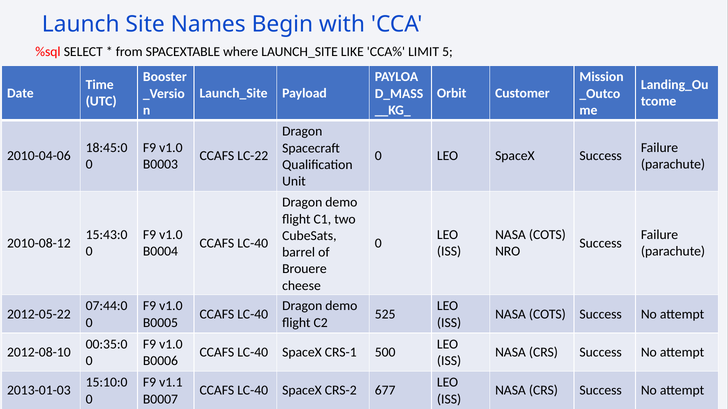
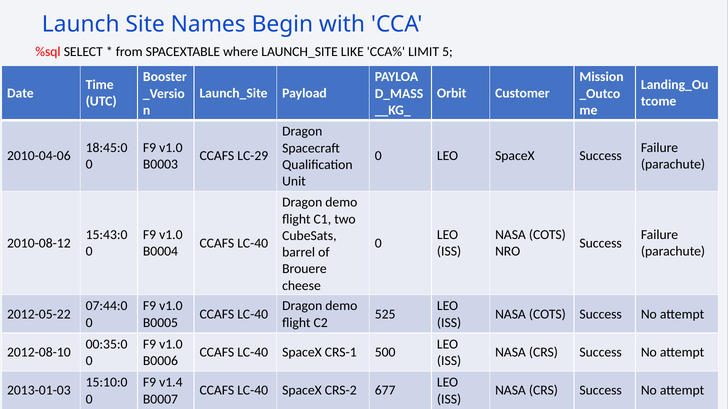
LC-22: LC-22 -> LC-29 (253, 156)
v1.1: v1.1 -> v1.4 (171, 383)
